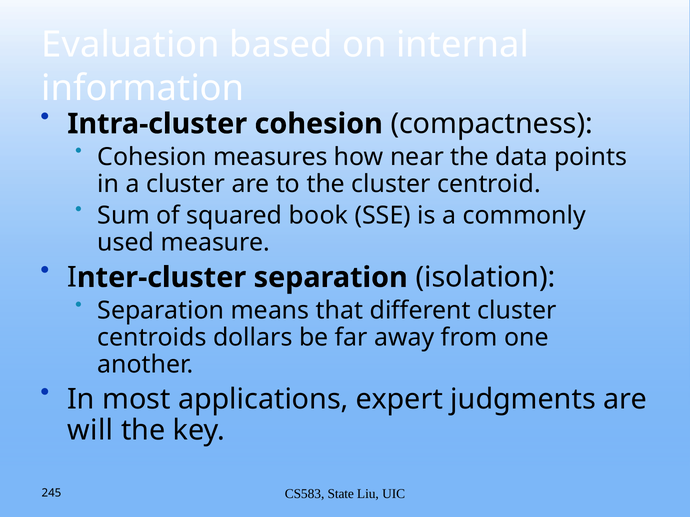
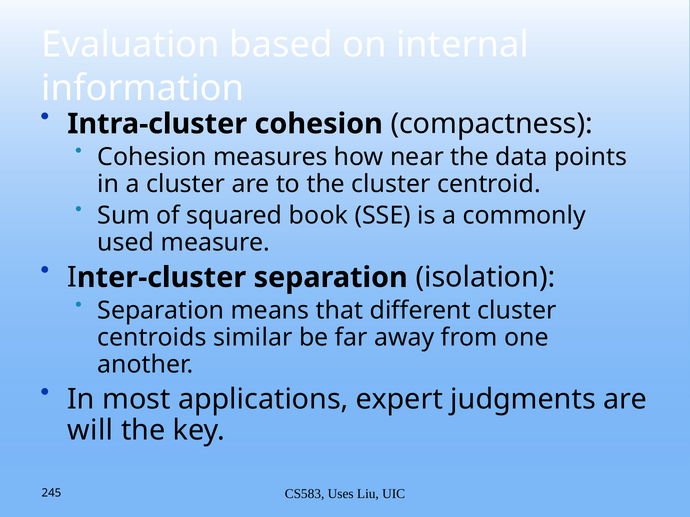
dollars: dollars -> similar (253, 338)
State: State -> Uses (341, 494)
